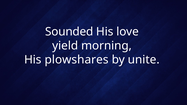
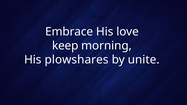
Sounded: Sounded -> Embrace (69, 32)
yield: yield -> keep (65, 46)
